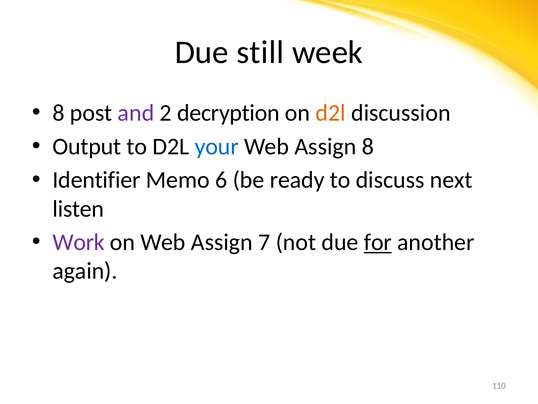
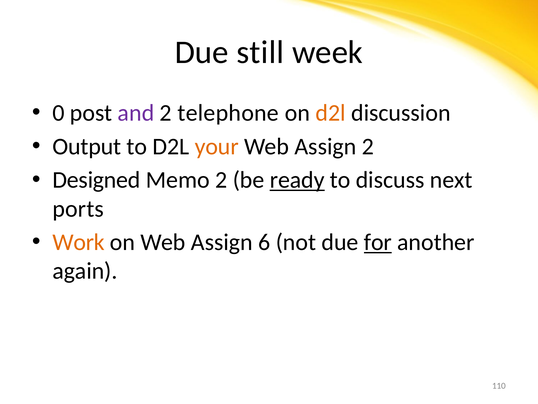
8: 8 -> 0 (59, 113)
decryption: decryption -> telephone (228, 113)
your colour: blue -> orange (217, 146)
Assign 8: 8 -> 2 (368, 146)
Identifier: Identifier -> Designed (96, 180)
Memo 6: 6 -> 2 (221, 180)
ready underline: none -> present (297, 180)
listen: listen -> ports (78, 209)
Work colour: purple -> orange (79, 242)
7: 7 -> 6 (264, 242)
